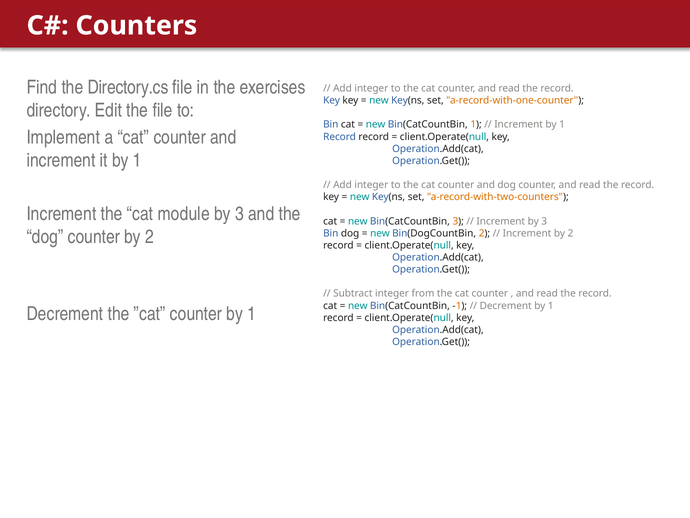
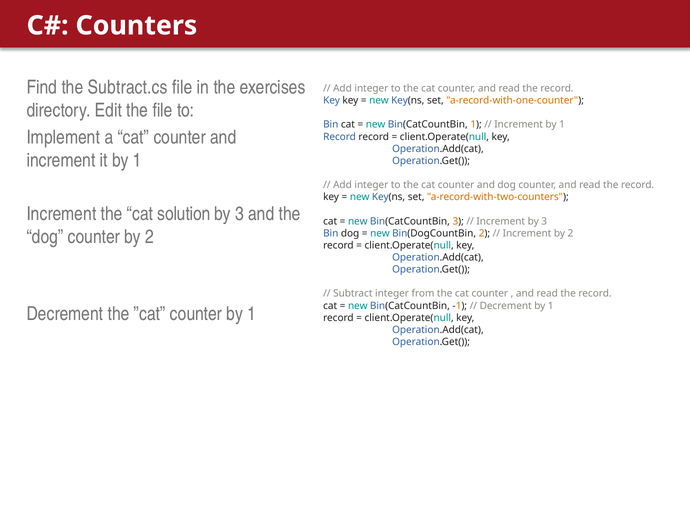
Directory.cs: Directory.cs -> Subtract.cs (128, 87)
module: module -> solution (184, 214)
